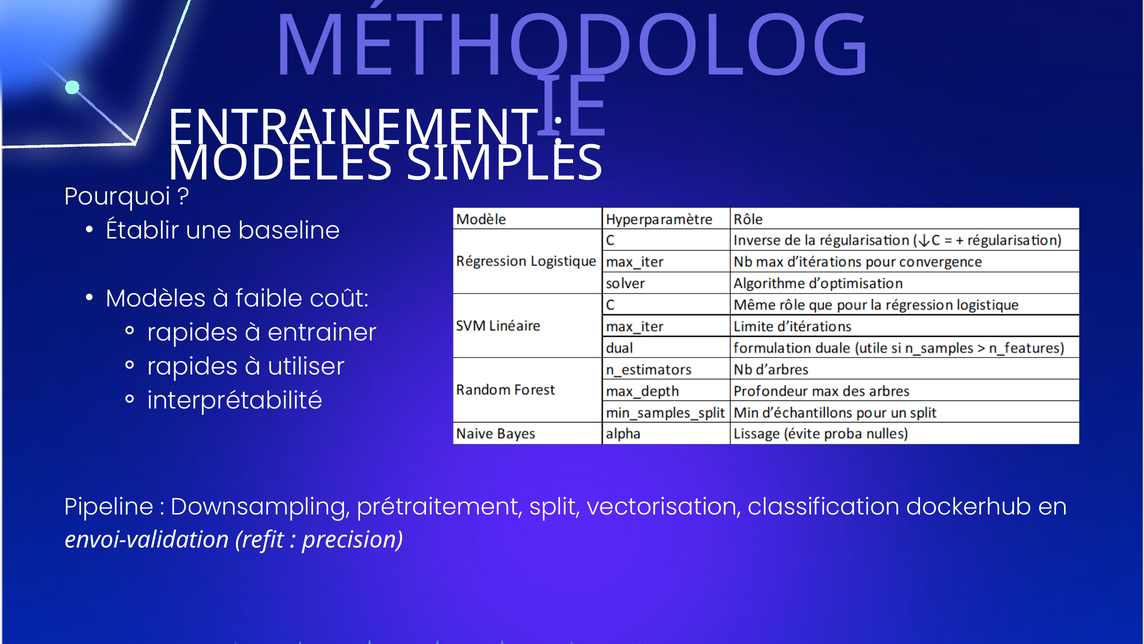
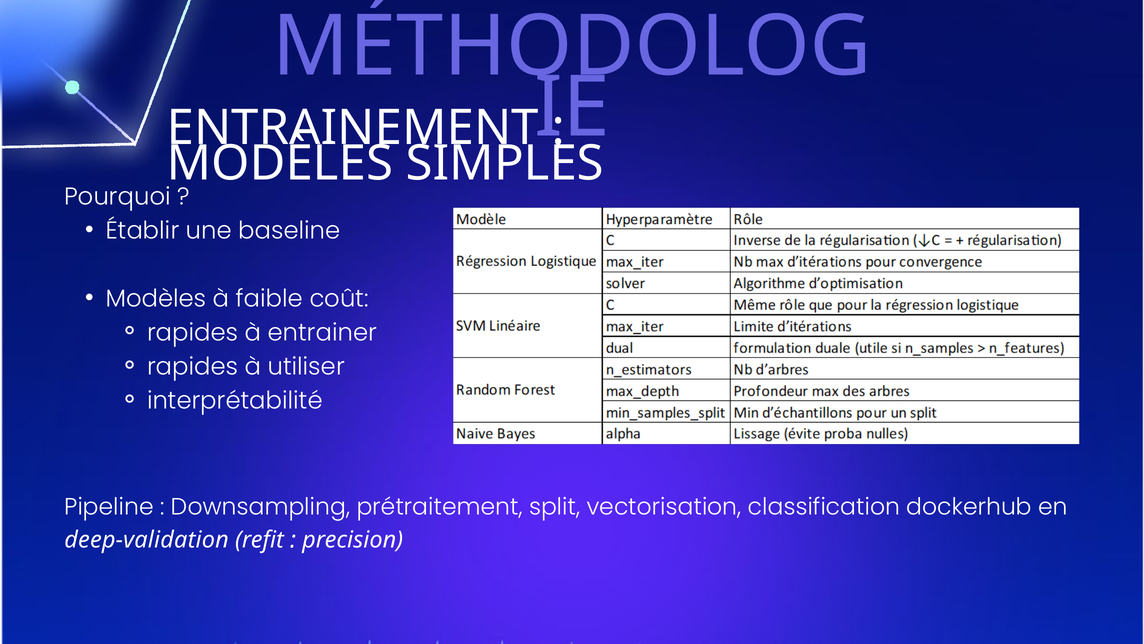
envoi-validation: envoi-validation -> deep-validation (147, 539)
